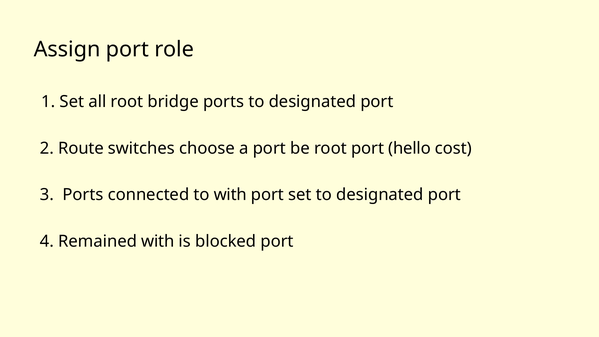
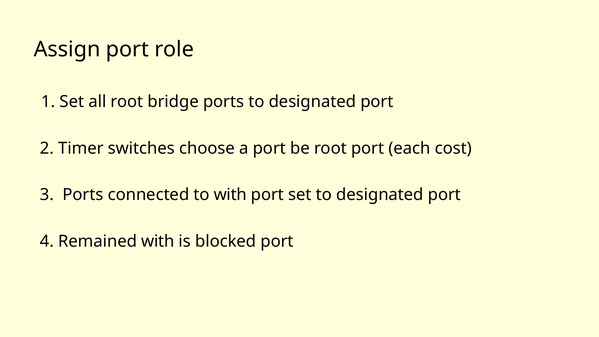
Route: Route -> Timer (81, 148)
hello: hello -> each (409, 148)
